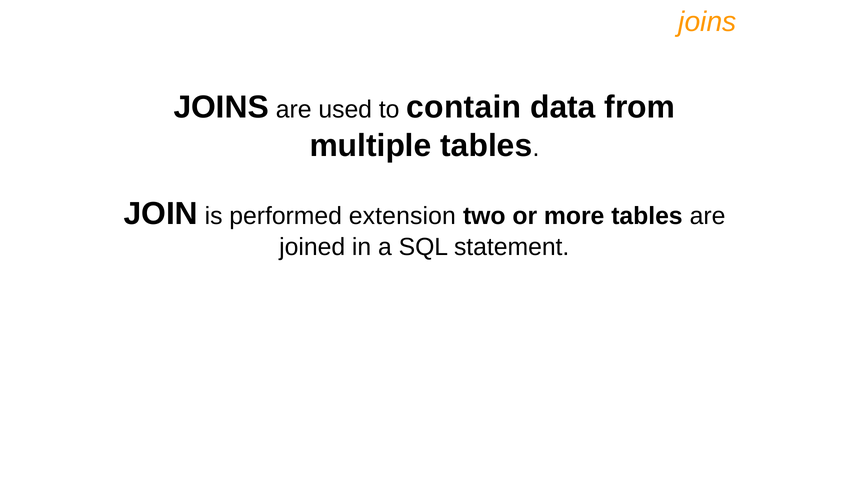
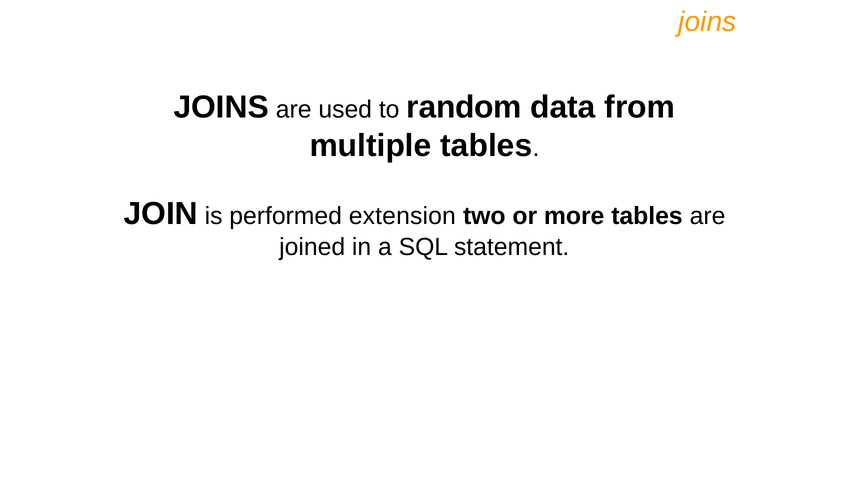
contain: contain -> random (464, 107)
